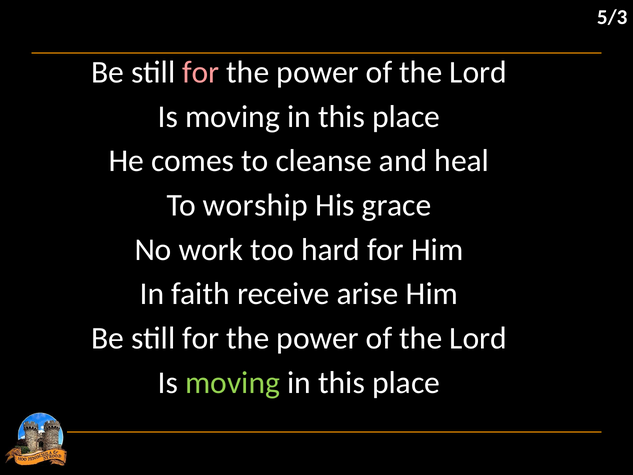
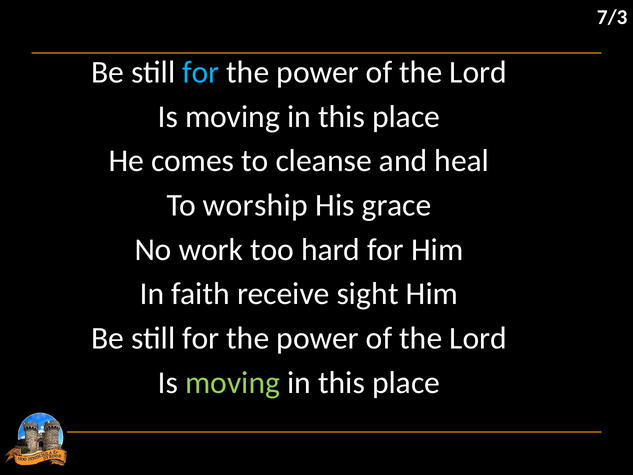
5/3: 5/3 -> 7/3 (612, 17)
for colour: pink -> light blue (201, 72)
arise: arise -> sight (368, 294)
